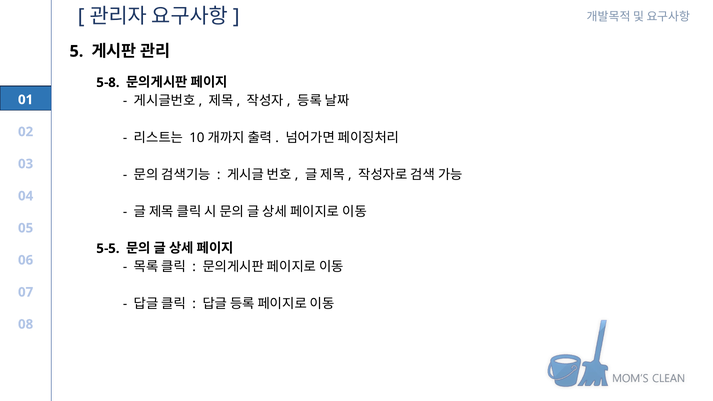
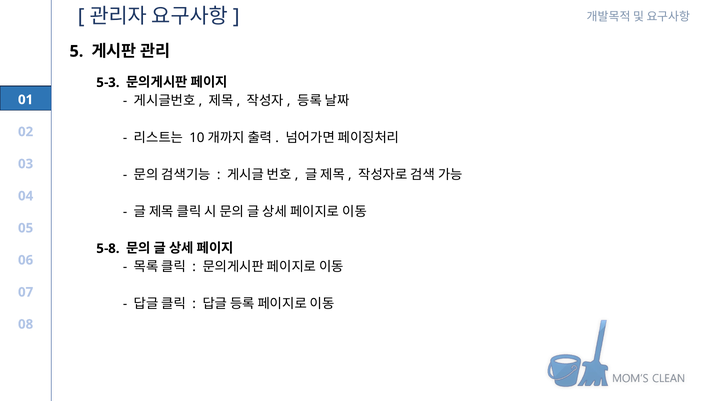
5-8: 5-8 -> 5-3 (108, 83)
5-5: 5-5 -> 5-8 (108, 249)
